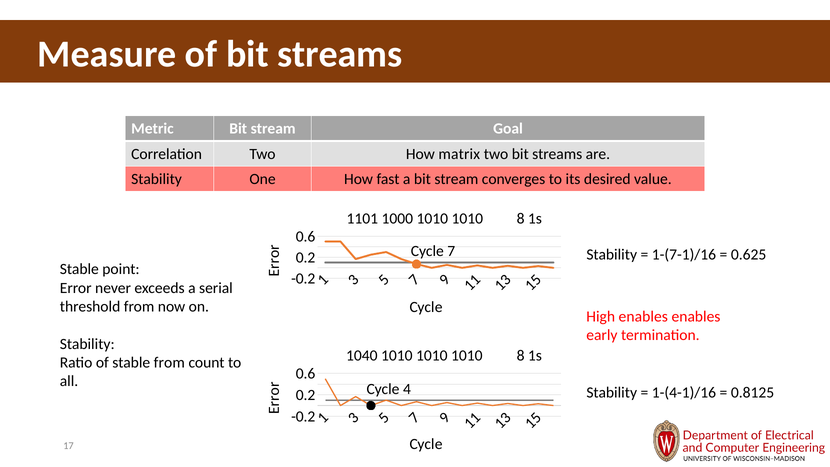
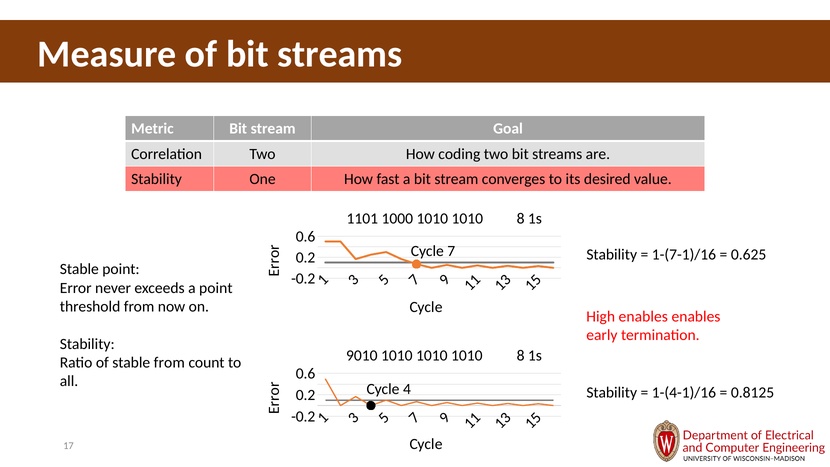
matrix: matrix -> coding (459, 154)
a serial: serial -> point (216, 288)
1040: 1040 -> 9010 (362, 355)
